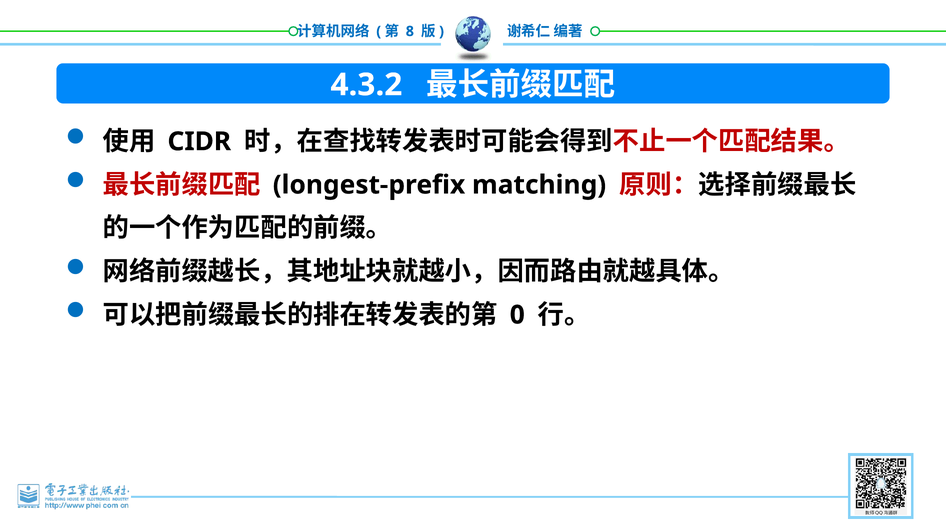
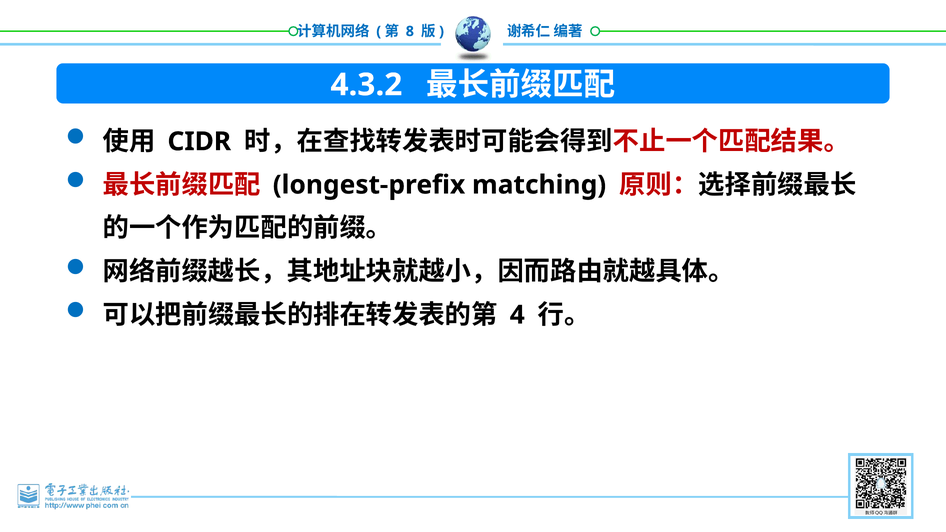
0: 0 -> 4 (517, 315)
